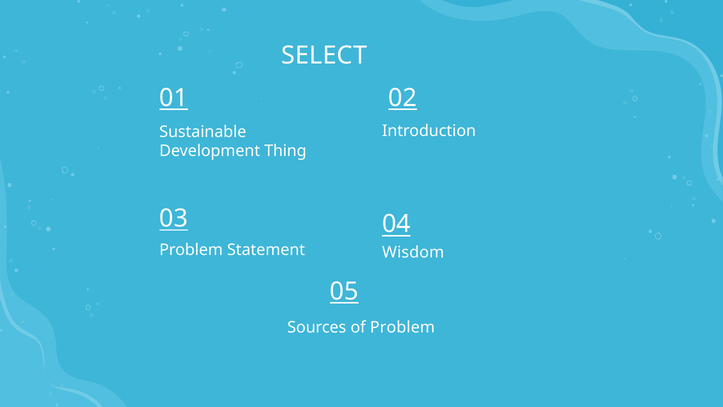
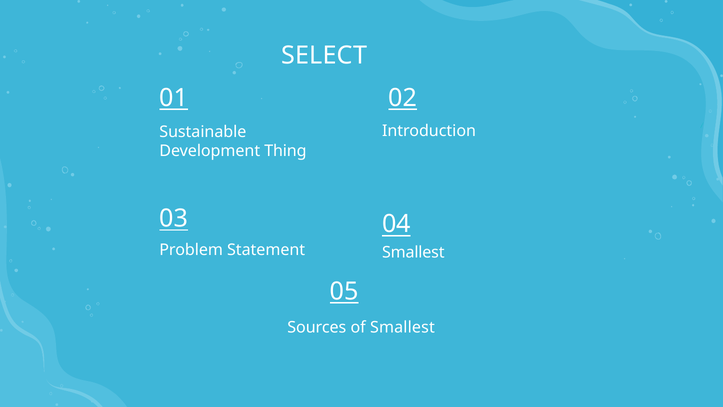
Wisdom: Wisdom -> Smallest (413, 252)
of Problem: Problem -> Smallest (402, 327)
